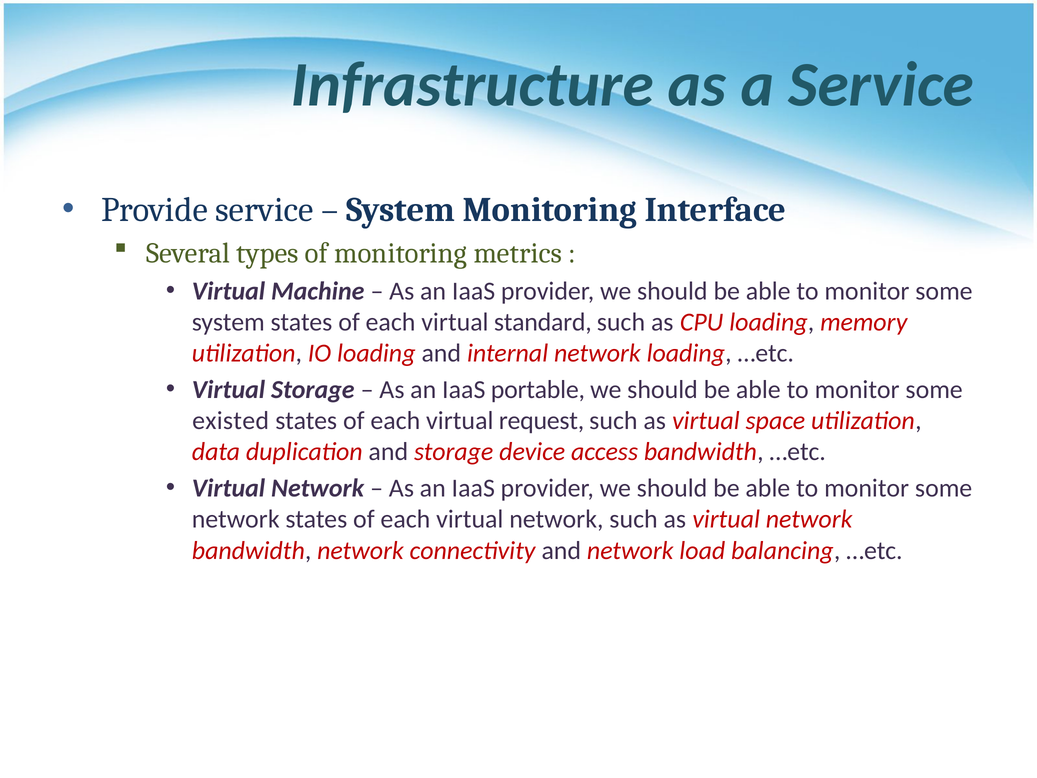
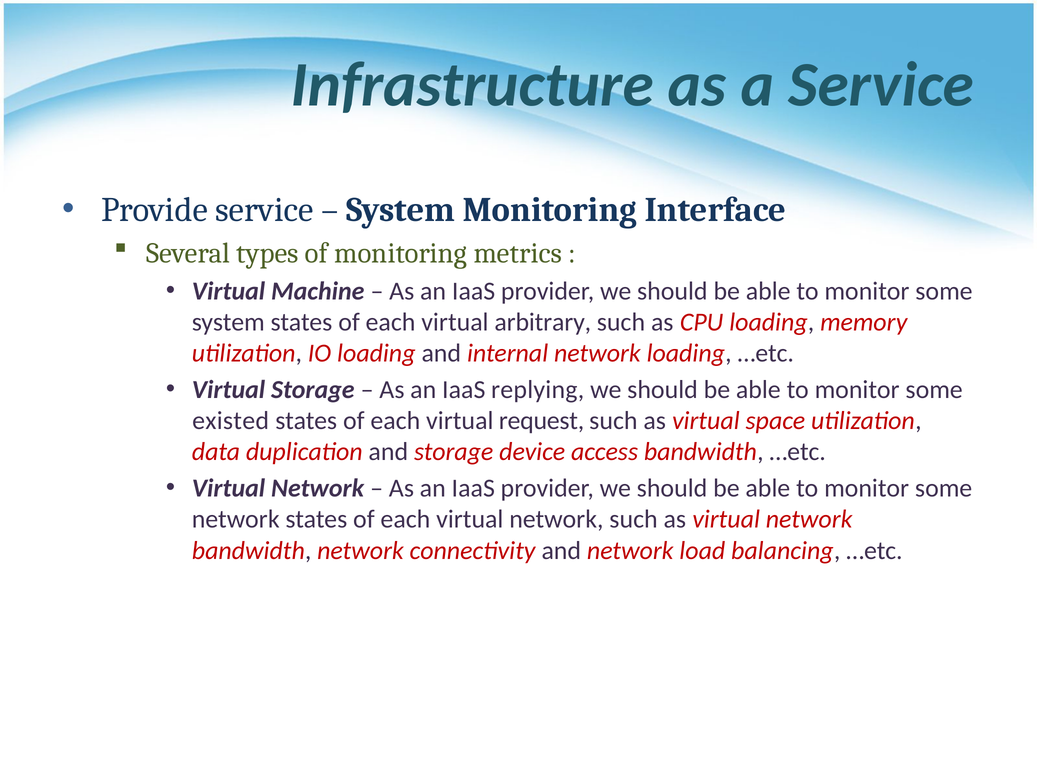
standard: standard -> arbitrary (543, 322)
portable: portable -> replying (538, 390)
